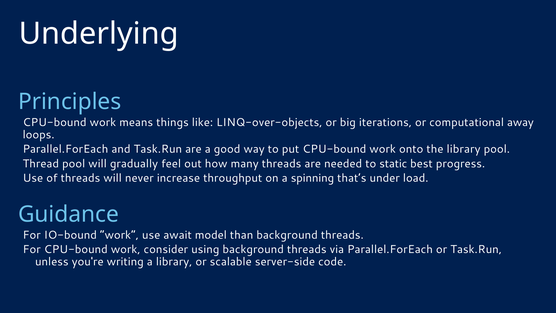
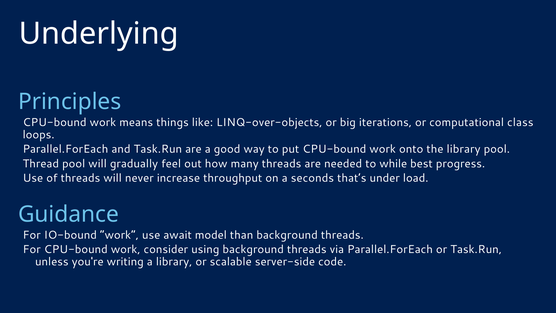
away: away -> class (520, 122)
static: static -> while (393, 164)
spinning: spinning -> seconds (312, 178)
